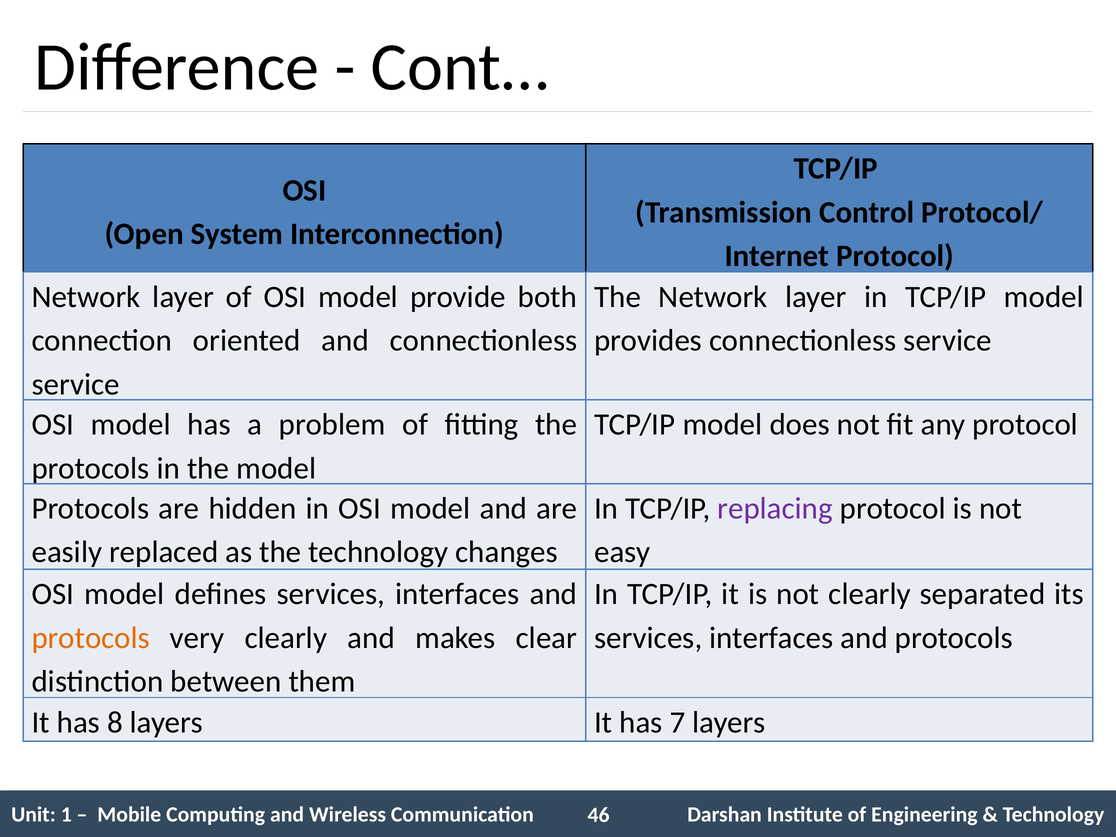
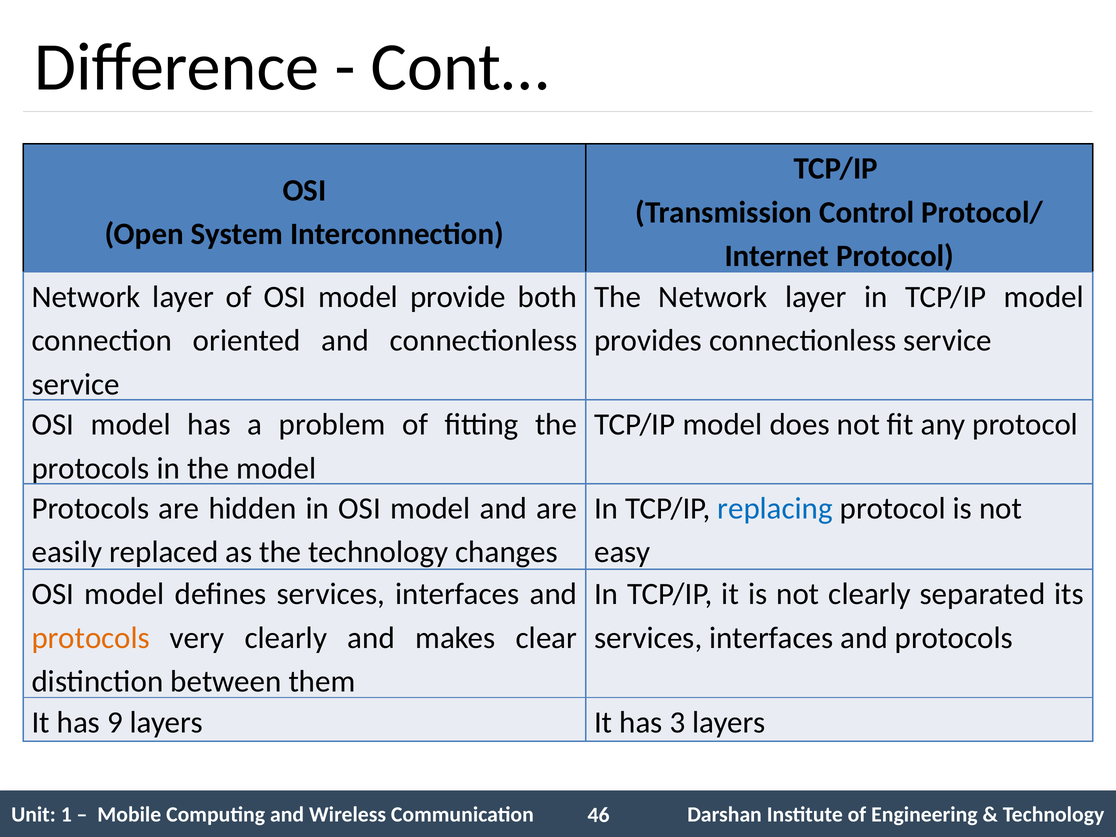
replacing colour: purple -> blue (775, 509)
8: 8 -> 9 (115, 723)
7: 7 -> 3 (677, 723)
